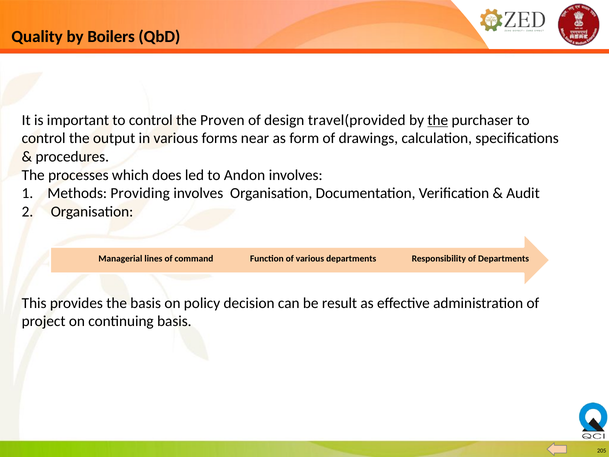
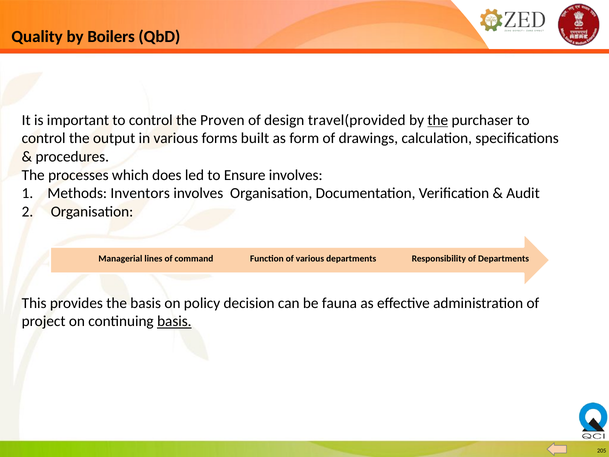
near: near -> built (255, 138)
Andon: Andon -> Ensure (245, 175)
Providing: Providing -> Inventors (140, 193)
result: result -> fauna (339, 303)
basis underline: none -> present (174, 321)
